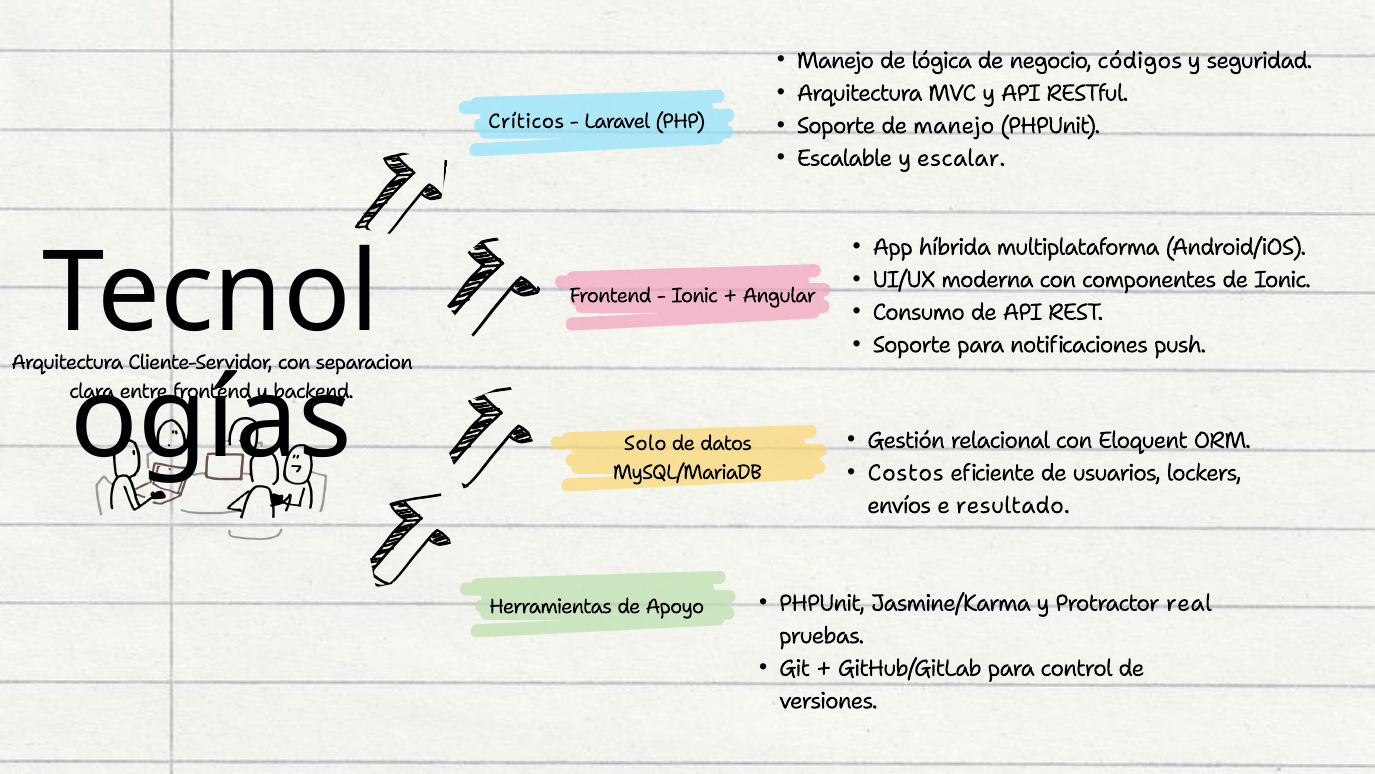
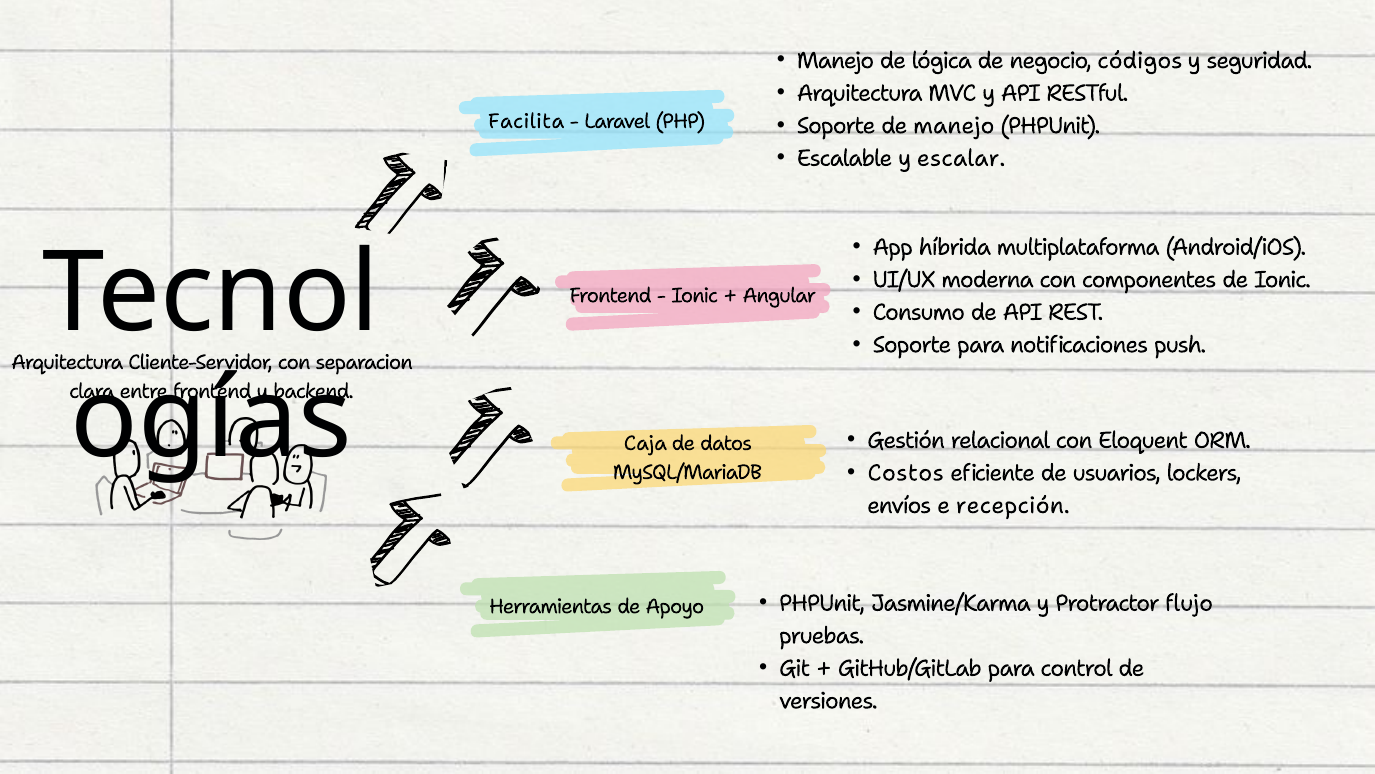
Críticos: Críticos -> Facilita (526, 121)
Solo: Solo -> Caja (645, 443)
resultado: resultado -> recepción (1013, 505)
real: real -> flujo (1189, 603)
